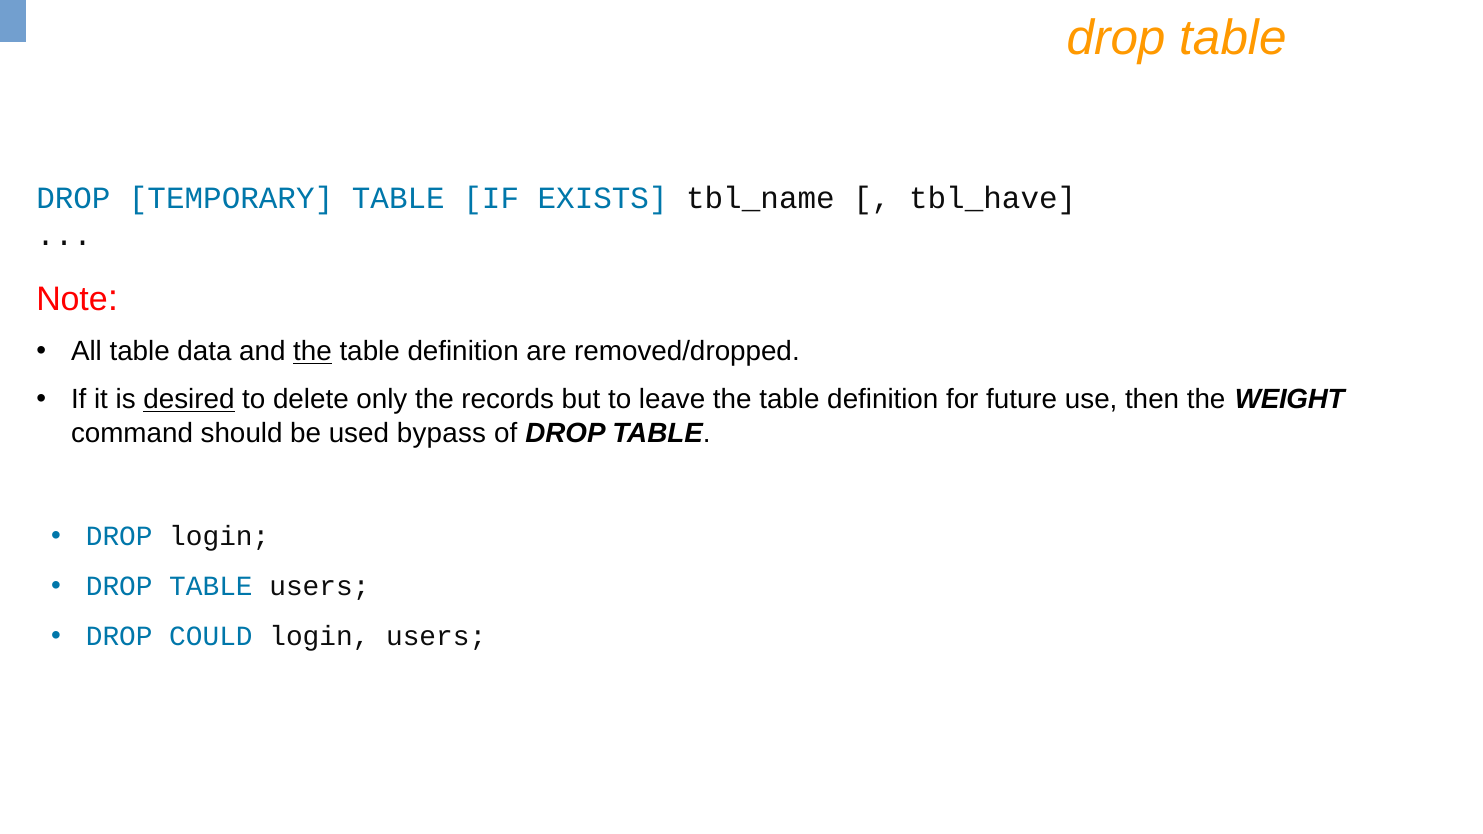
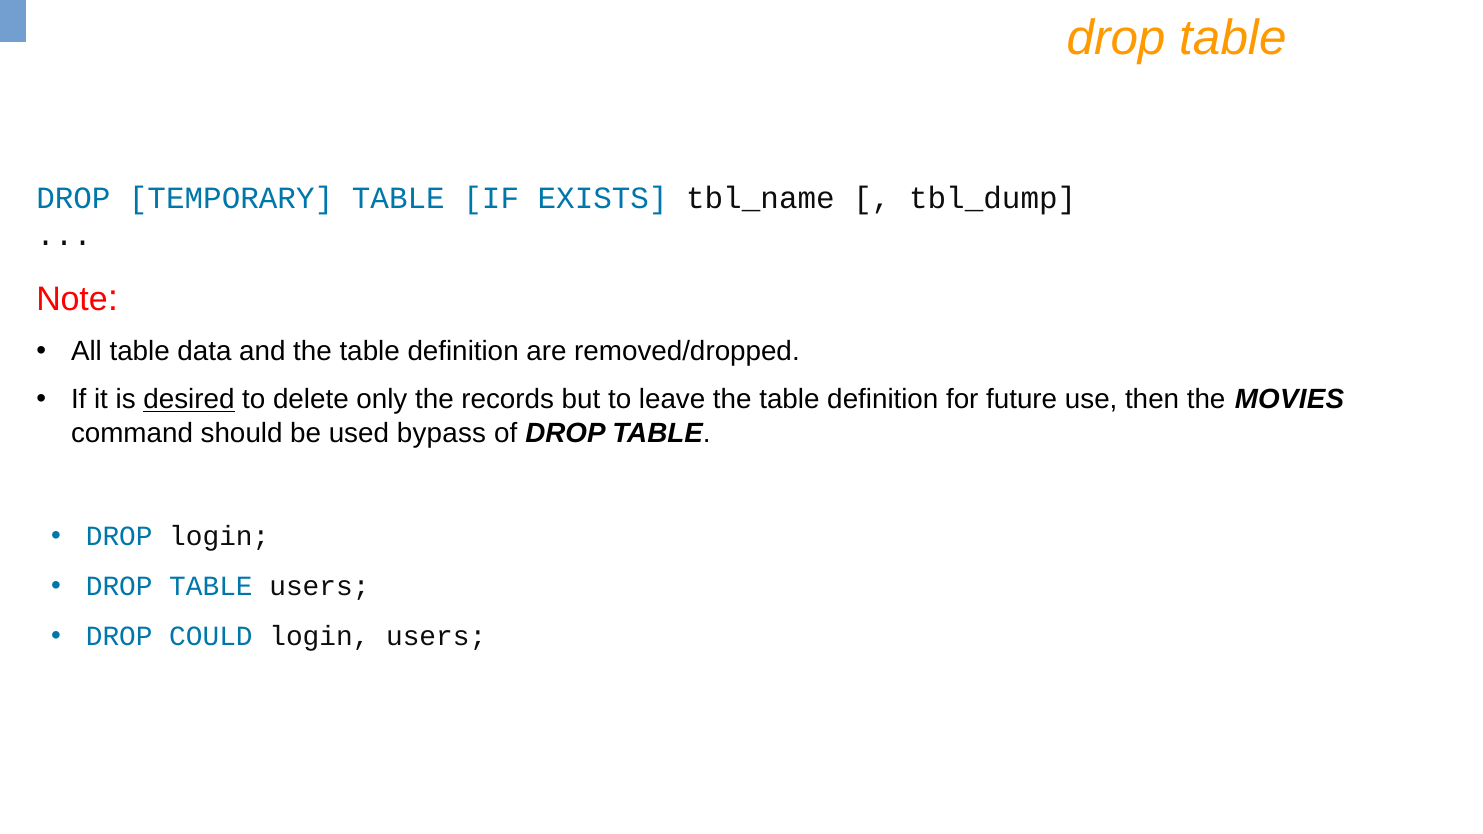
tbl_have: tbl_have -> tbl_dump (993, 199)
the underline: present -> none (312, 352)
WEIGHT: WEIGHT -> MOVIES (1289, 400)
